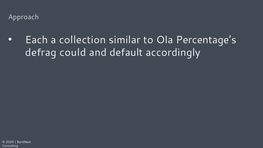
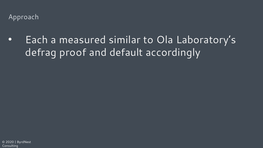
collection: collection -> measured (82, 40)
Percentage’s: Percentage’s -> Laboratory’s (206, 40)
could: could -> proof (73, 52)
